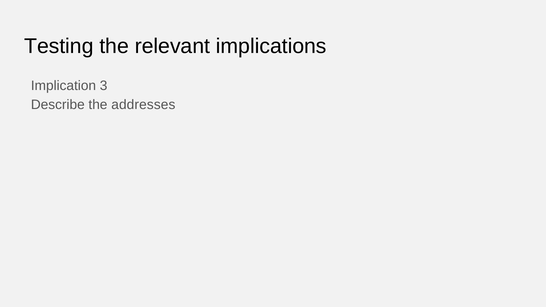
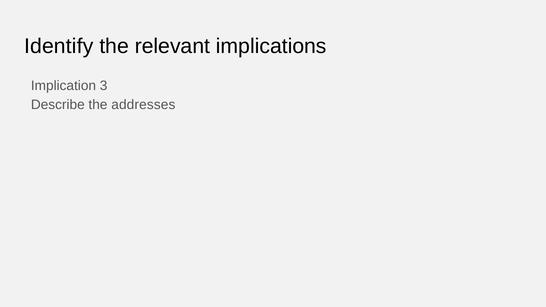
Testing: Testing -> Identify (59, 46)
